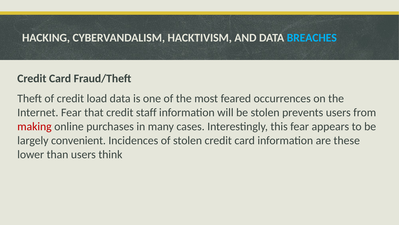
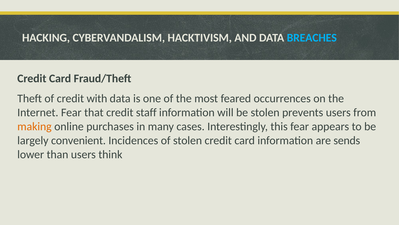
load: load -> with (97, 98)
making colour: red -> orange (34, 126)
these: these -> sends (347, 140)
